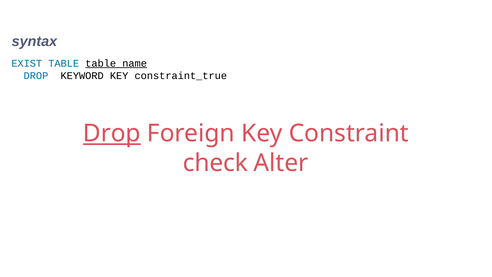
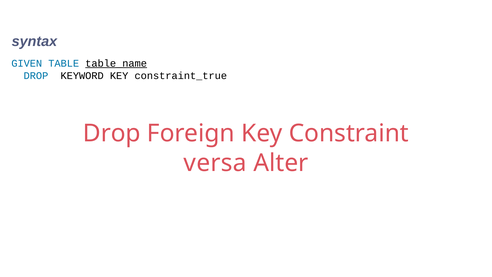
EXIST: EXIST -> GIVEN (27, 63)
Drop underline: present -> none (112, 133)
check: check -> versa (215, 163)
